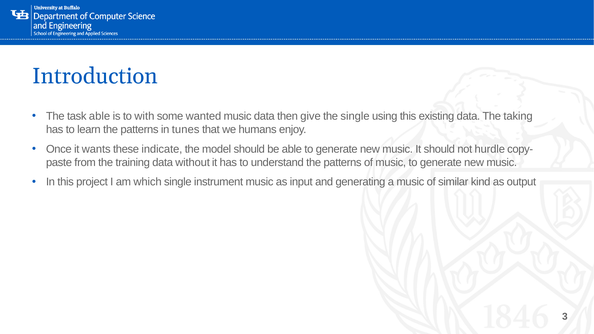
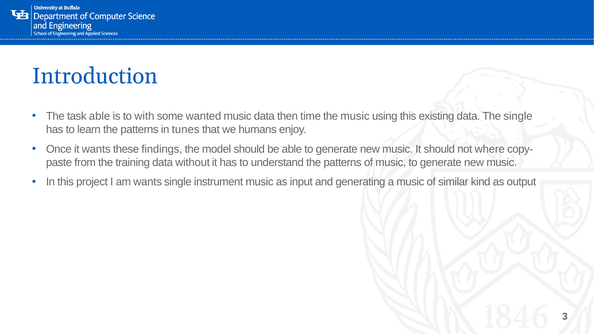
give: give -> time (311, 116)
the single: single -> music (355, 116)
The taking: taking -> single (518, 116)
indicate: indicate -> findings (162, 149)
hurdle: hurdle -> where (490, 149)
am which: which -> wants (148, 182)
